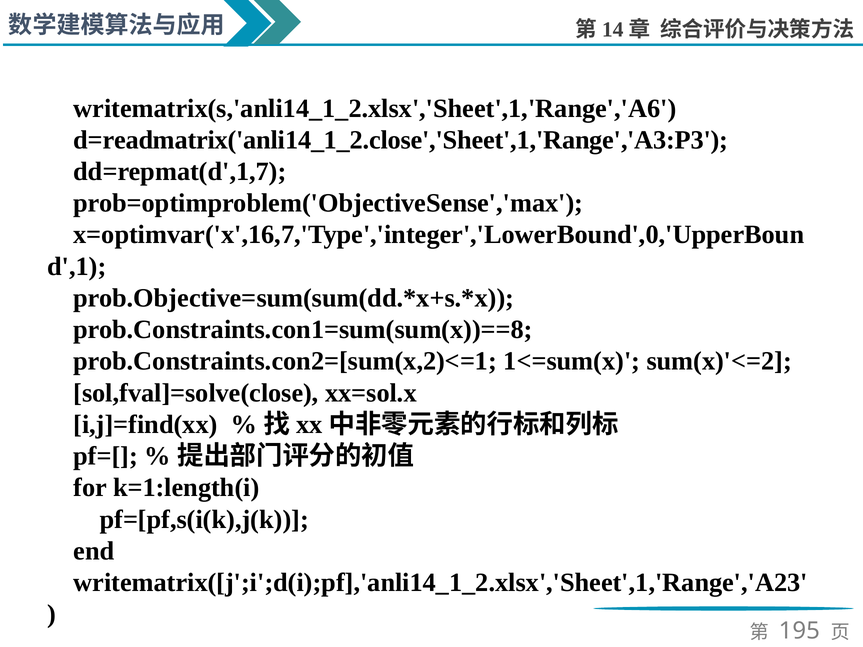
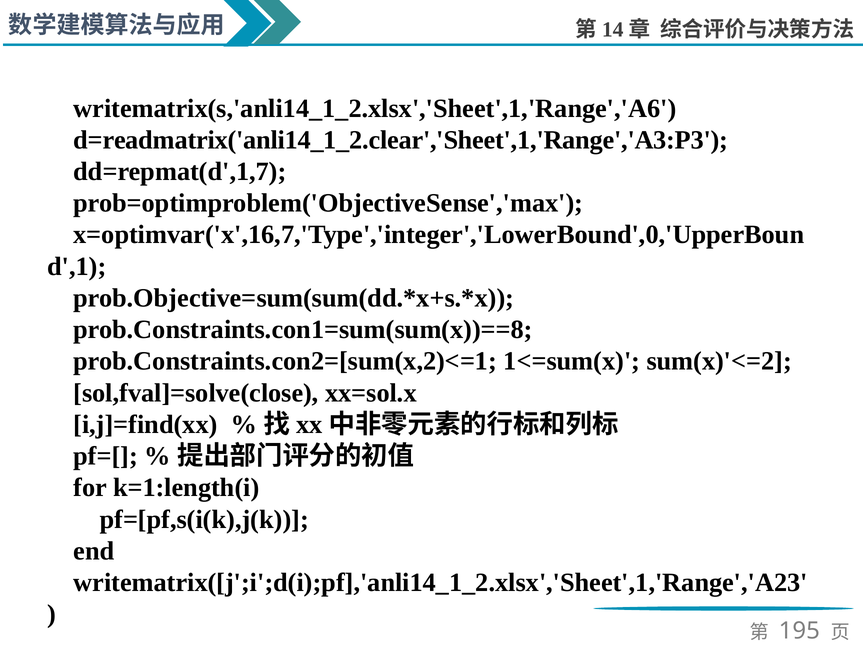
d=readmatrix('anli14_1_2.close','Sheet',1,'Range','A3:P3: d=readmatrix('anli14_1_2.close','Sheet',1,'Range','A3:P3 -> d=readmatrix('anli14_1_2.clear','Sheet',1,'Range','A3:P3 (401, 140)
